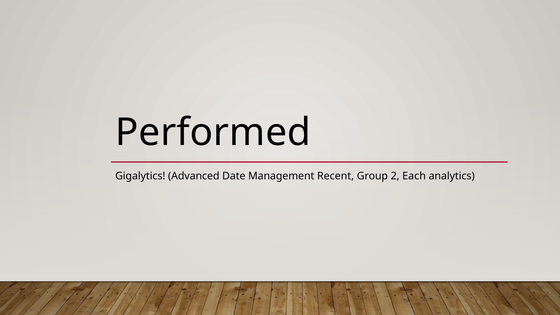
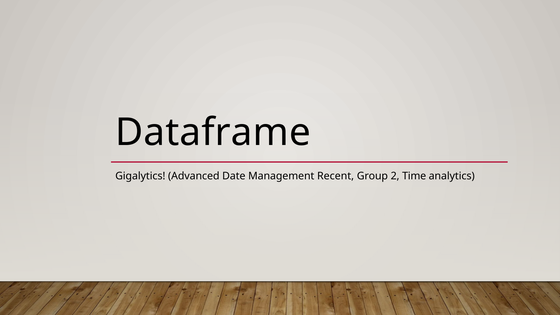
Performed: Performed -> Dataframe (213, 133)
Each: Each -> Time (414, 176)
